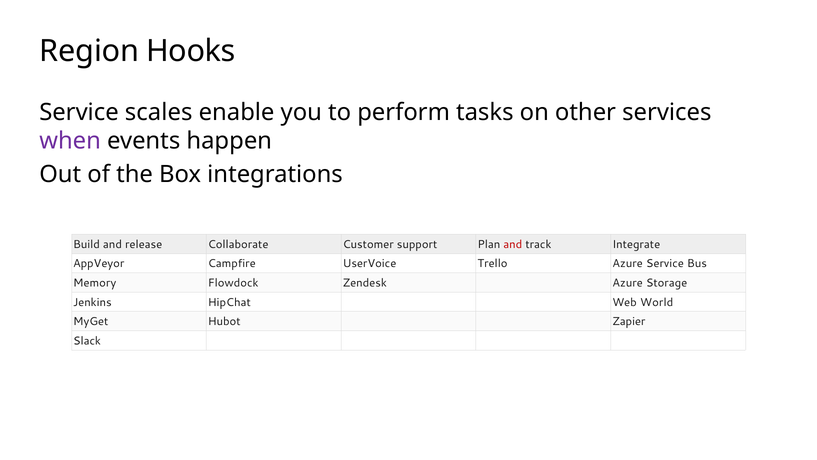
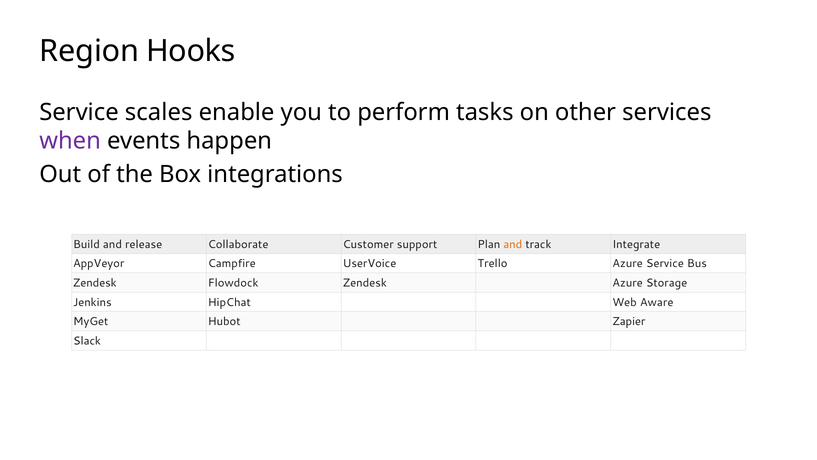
and colour: red -> orange (513, 244)
Memory: Memory -> Zendesk (95, 283)
World: World -> Aware (657, 302)
